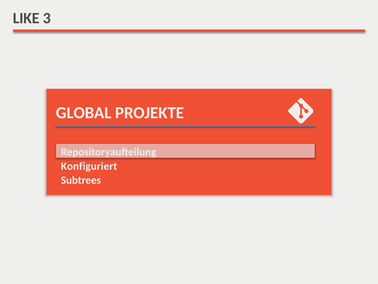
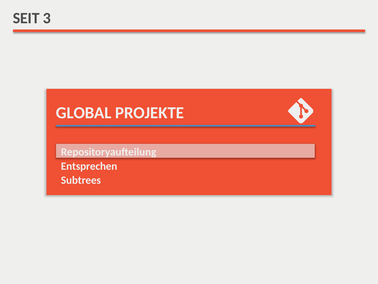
LIKE: LIKE -> SEIT (26, 18)
Konfiguriert: Konfiguriert -> Entsprechen (89, 166)
